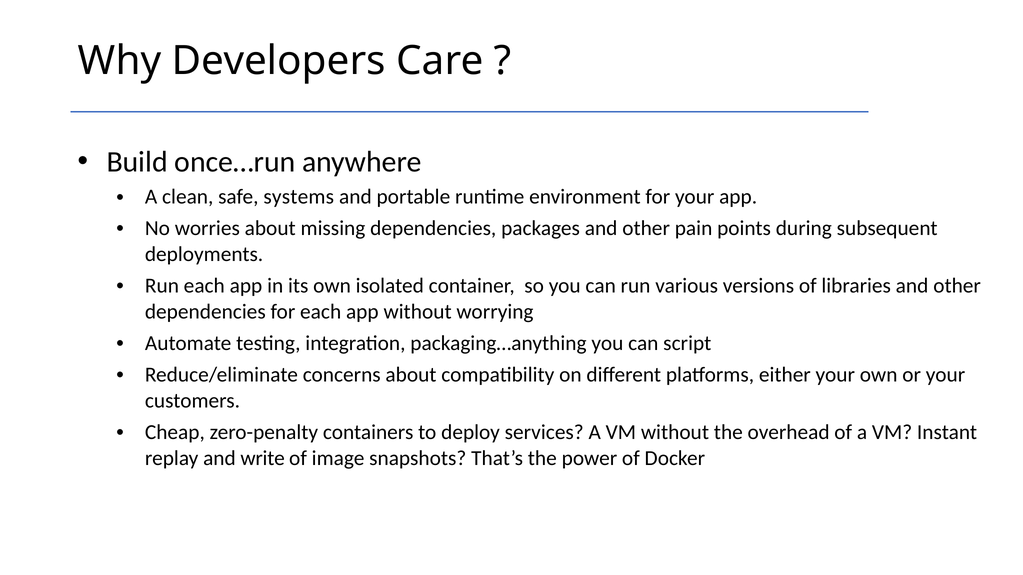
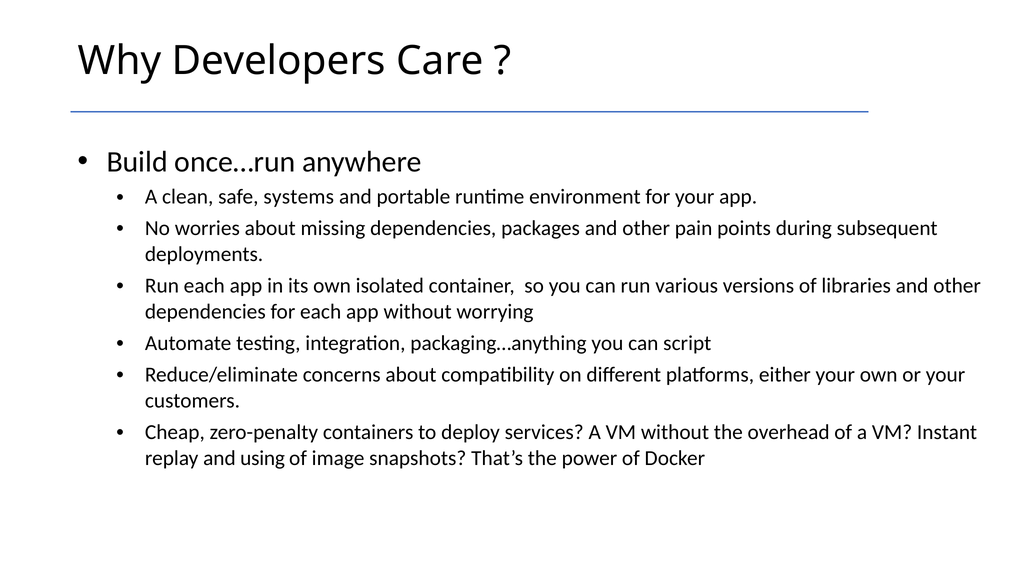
write: write -> using (263, 459)
